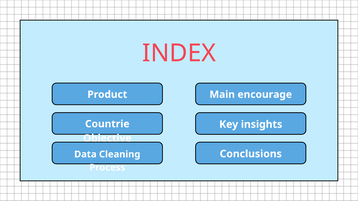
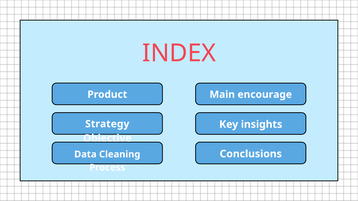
Countrie: Countrie -> Strategy (107, 124)
